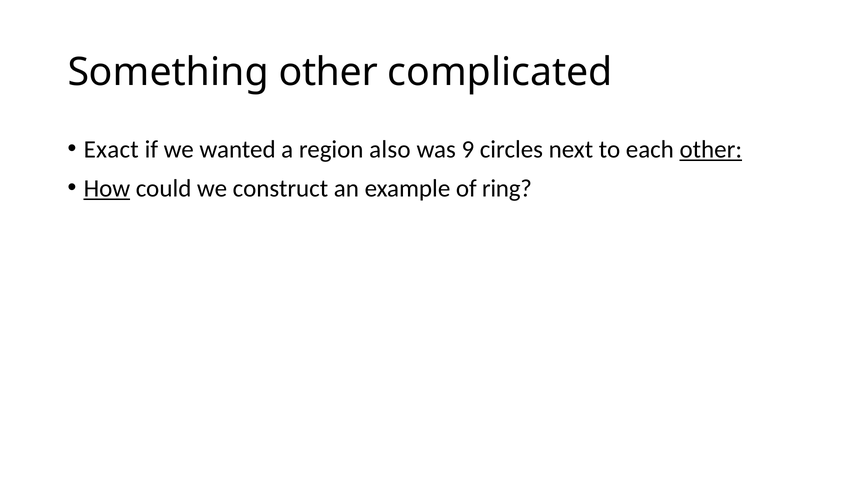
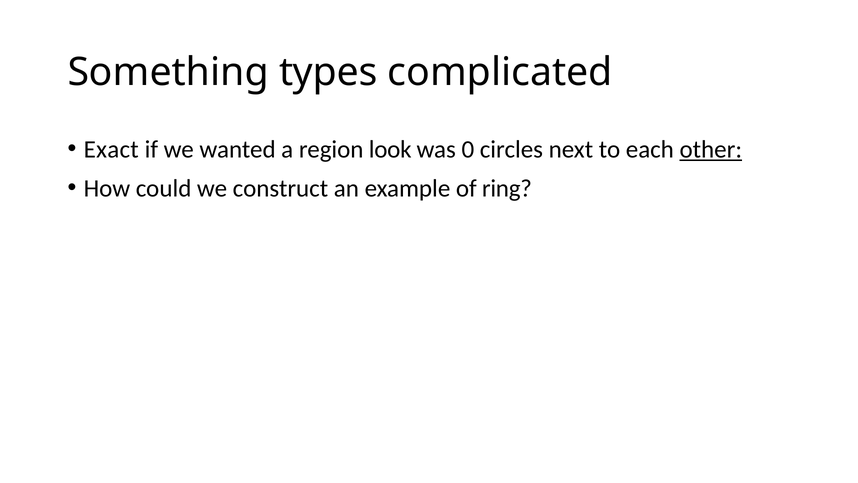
Something other: other -> types (328, 72)
also: also -> look (390, 150)
9: 9 -> 0 (468, 150)
How underline: present -> none (107, 189)
